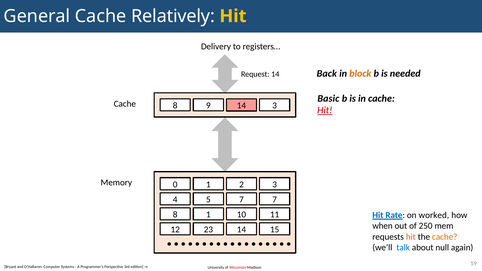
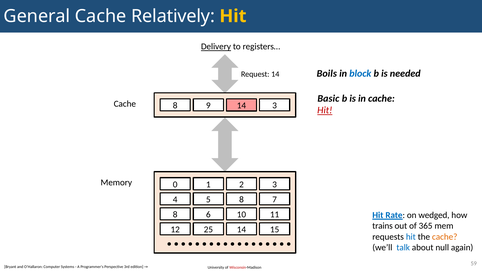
Delivery underline: none -> present (216, 47)
Back: Back -> Boils (327, 74)
block colour: orange -> blue (360, 74)
5 7: 7 -> 8 (241, 200)
8 1: 1 -> 6 (208, 215)
worked: worked -> wedged (434, 215)
when: when -> trains (383, 226)
250: 250 -> 365 (426, 226)
23: 23 -> 25 (208, 230)
hit colour: orange -> blue (411, 237)
